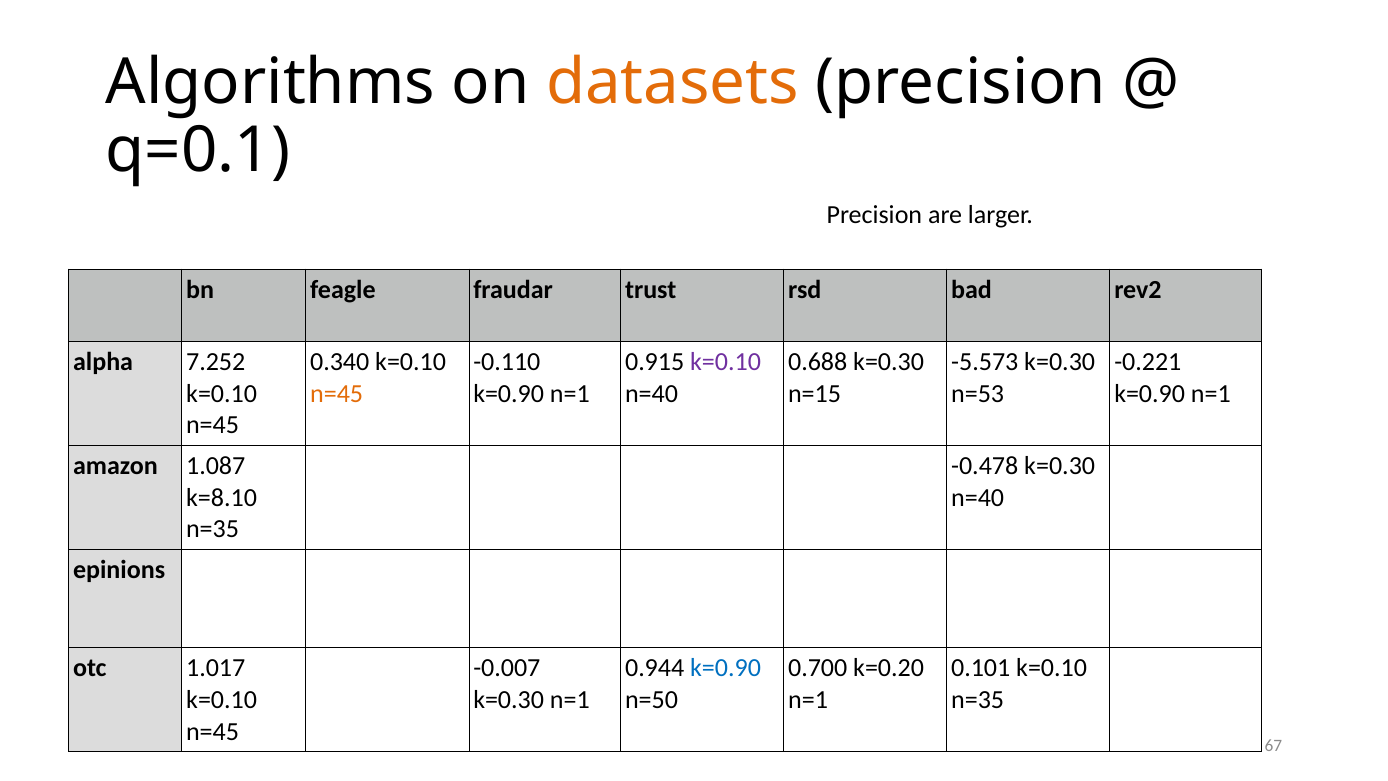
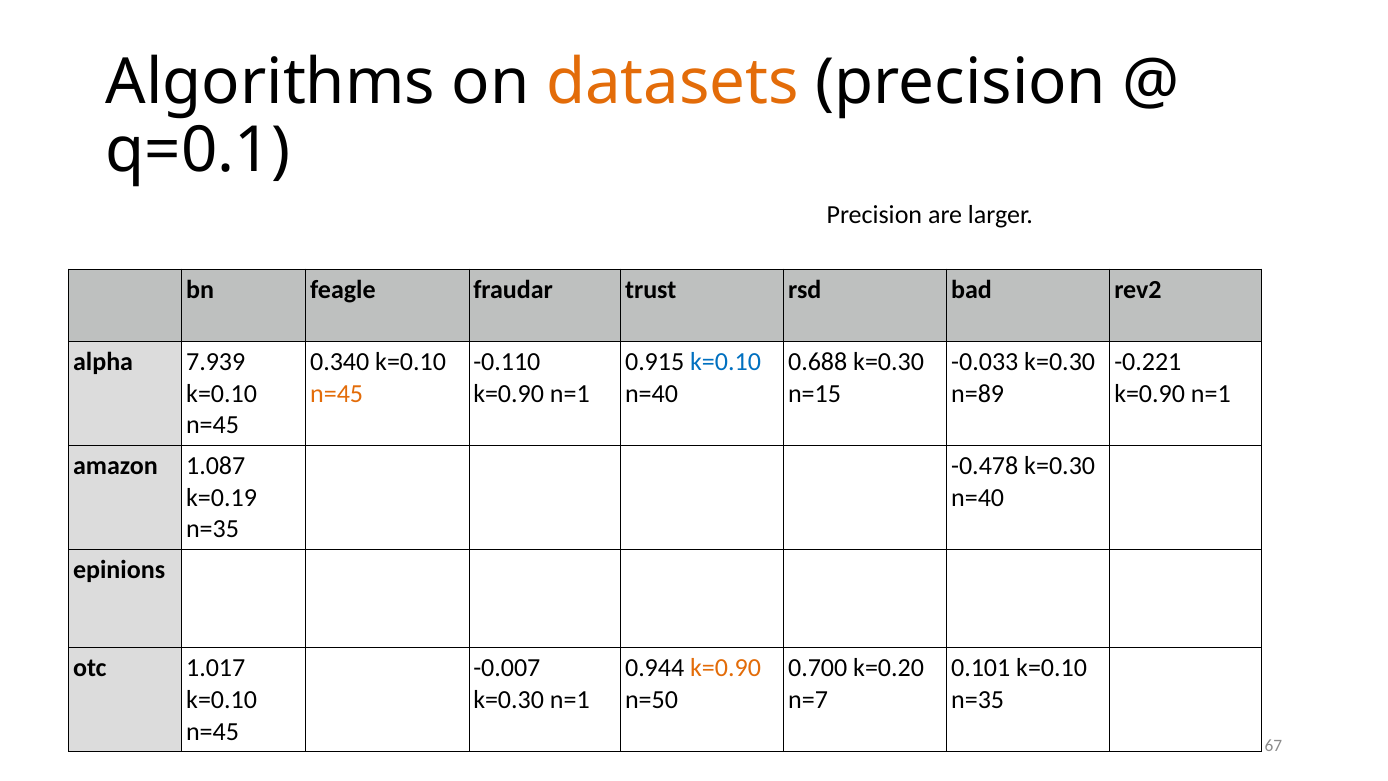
7.252: 7.252 -> 7.939 (216, 362)
k=0.10 colour: purple -> blue (726, 362)
-5.573: -5.573 -> -0.033 (985, 362)
n=53: n=53 -> n=89 (978, 394)
k=8.10: k=8.10 -> k=0.19 (222, 497)
k=0.90 colour: blue -> orange (726, 668)
n=1: n=1 -> n=7 (808, 699)
